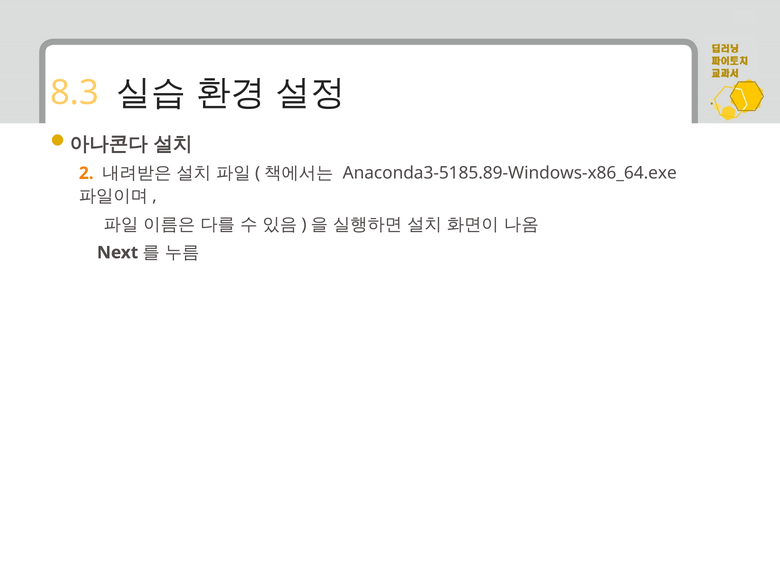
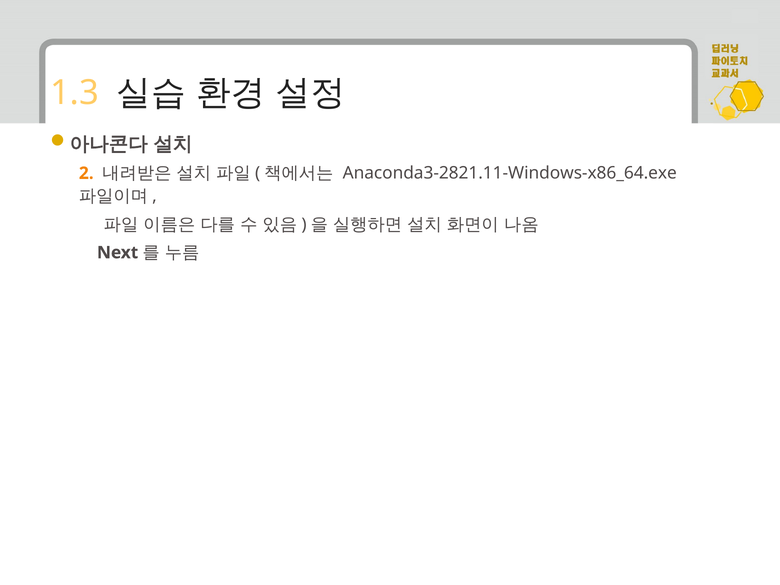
8.3: 8.3 -> 1.3 (75, 93)
Anaconda3-5185.89-Windows-x86_64.exe: Anaconda3-5185.89-Windows-x86_64.exe -> Anaconda3-2821.11-Windows-x86_64.exe (510, 173)
